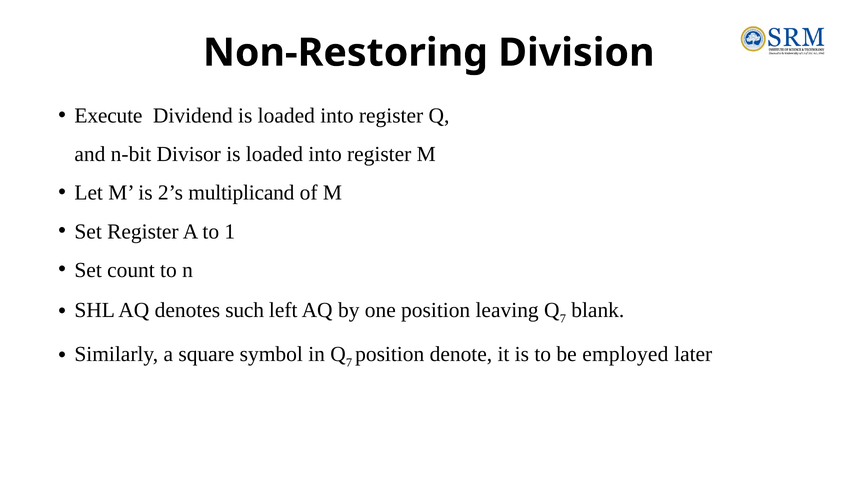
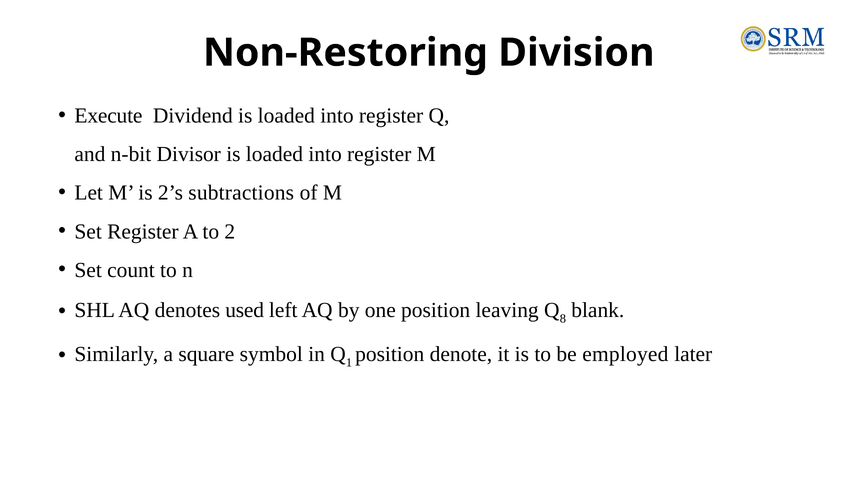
multiplicand: multiplicand -> subtractions (241, 193)
1: 1 -> 2 (230, 232)
such: such -> used (245, 311)
leaving Q 7: 7 -> 8 (563, 319)
in Q 7: 7 -> 1 (349, 363)
